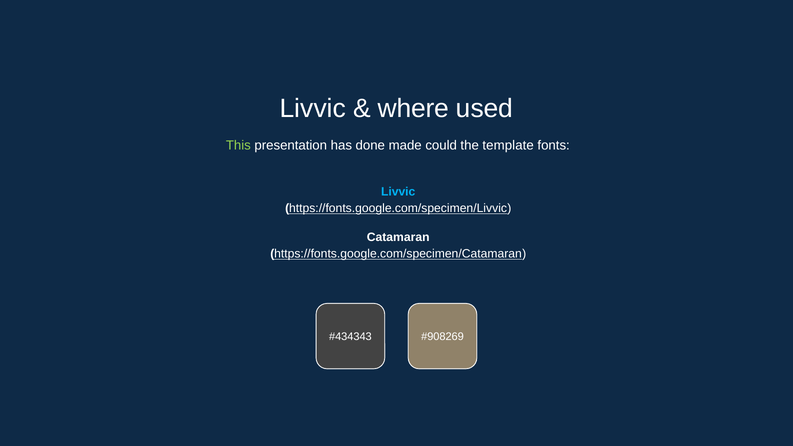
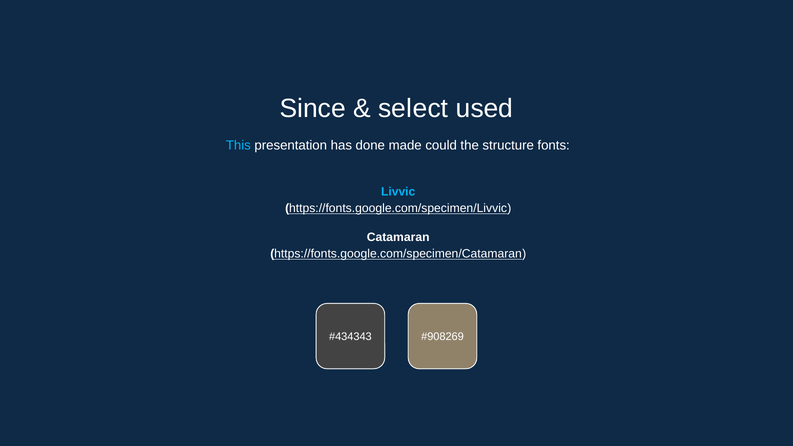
Livvic: Livvic -> Since (313, 108)
where: where -> select (413, 108)
This colour: light green -> light blue (238, 146)
template: template -> structure (508, 146)
